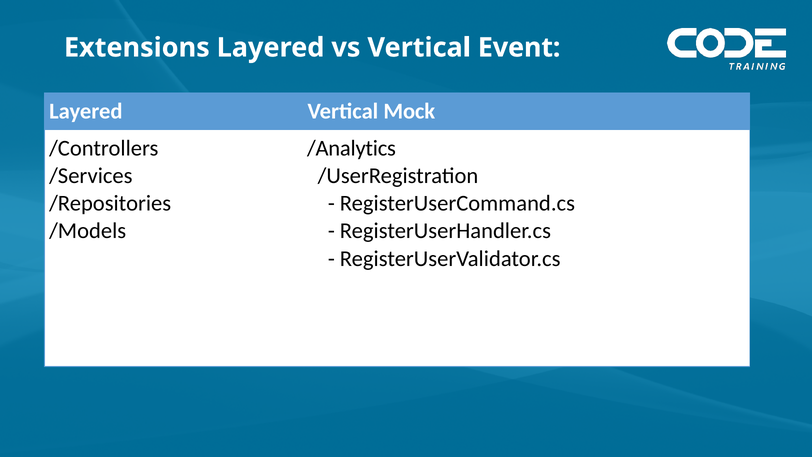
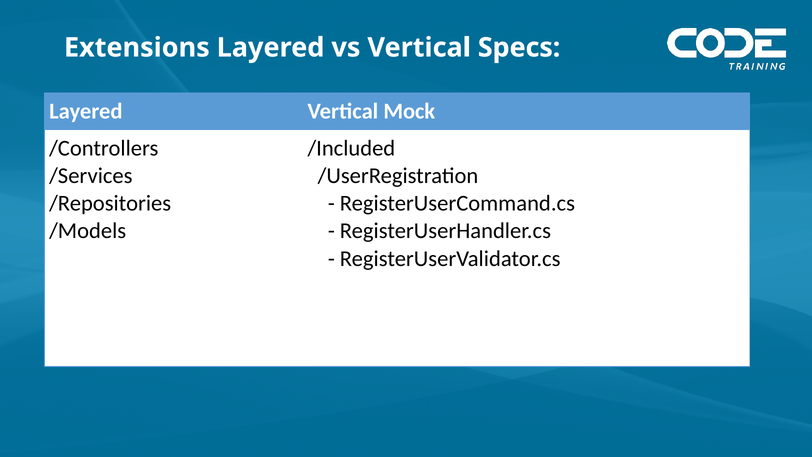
Event: Event -> Specs (519, 48)
/Analytics: /Analytics -> /Included (351, 148)
